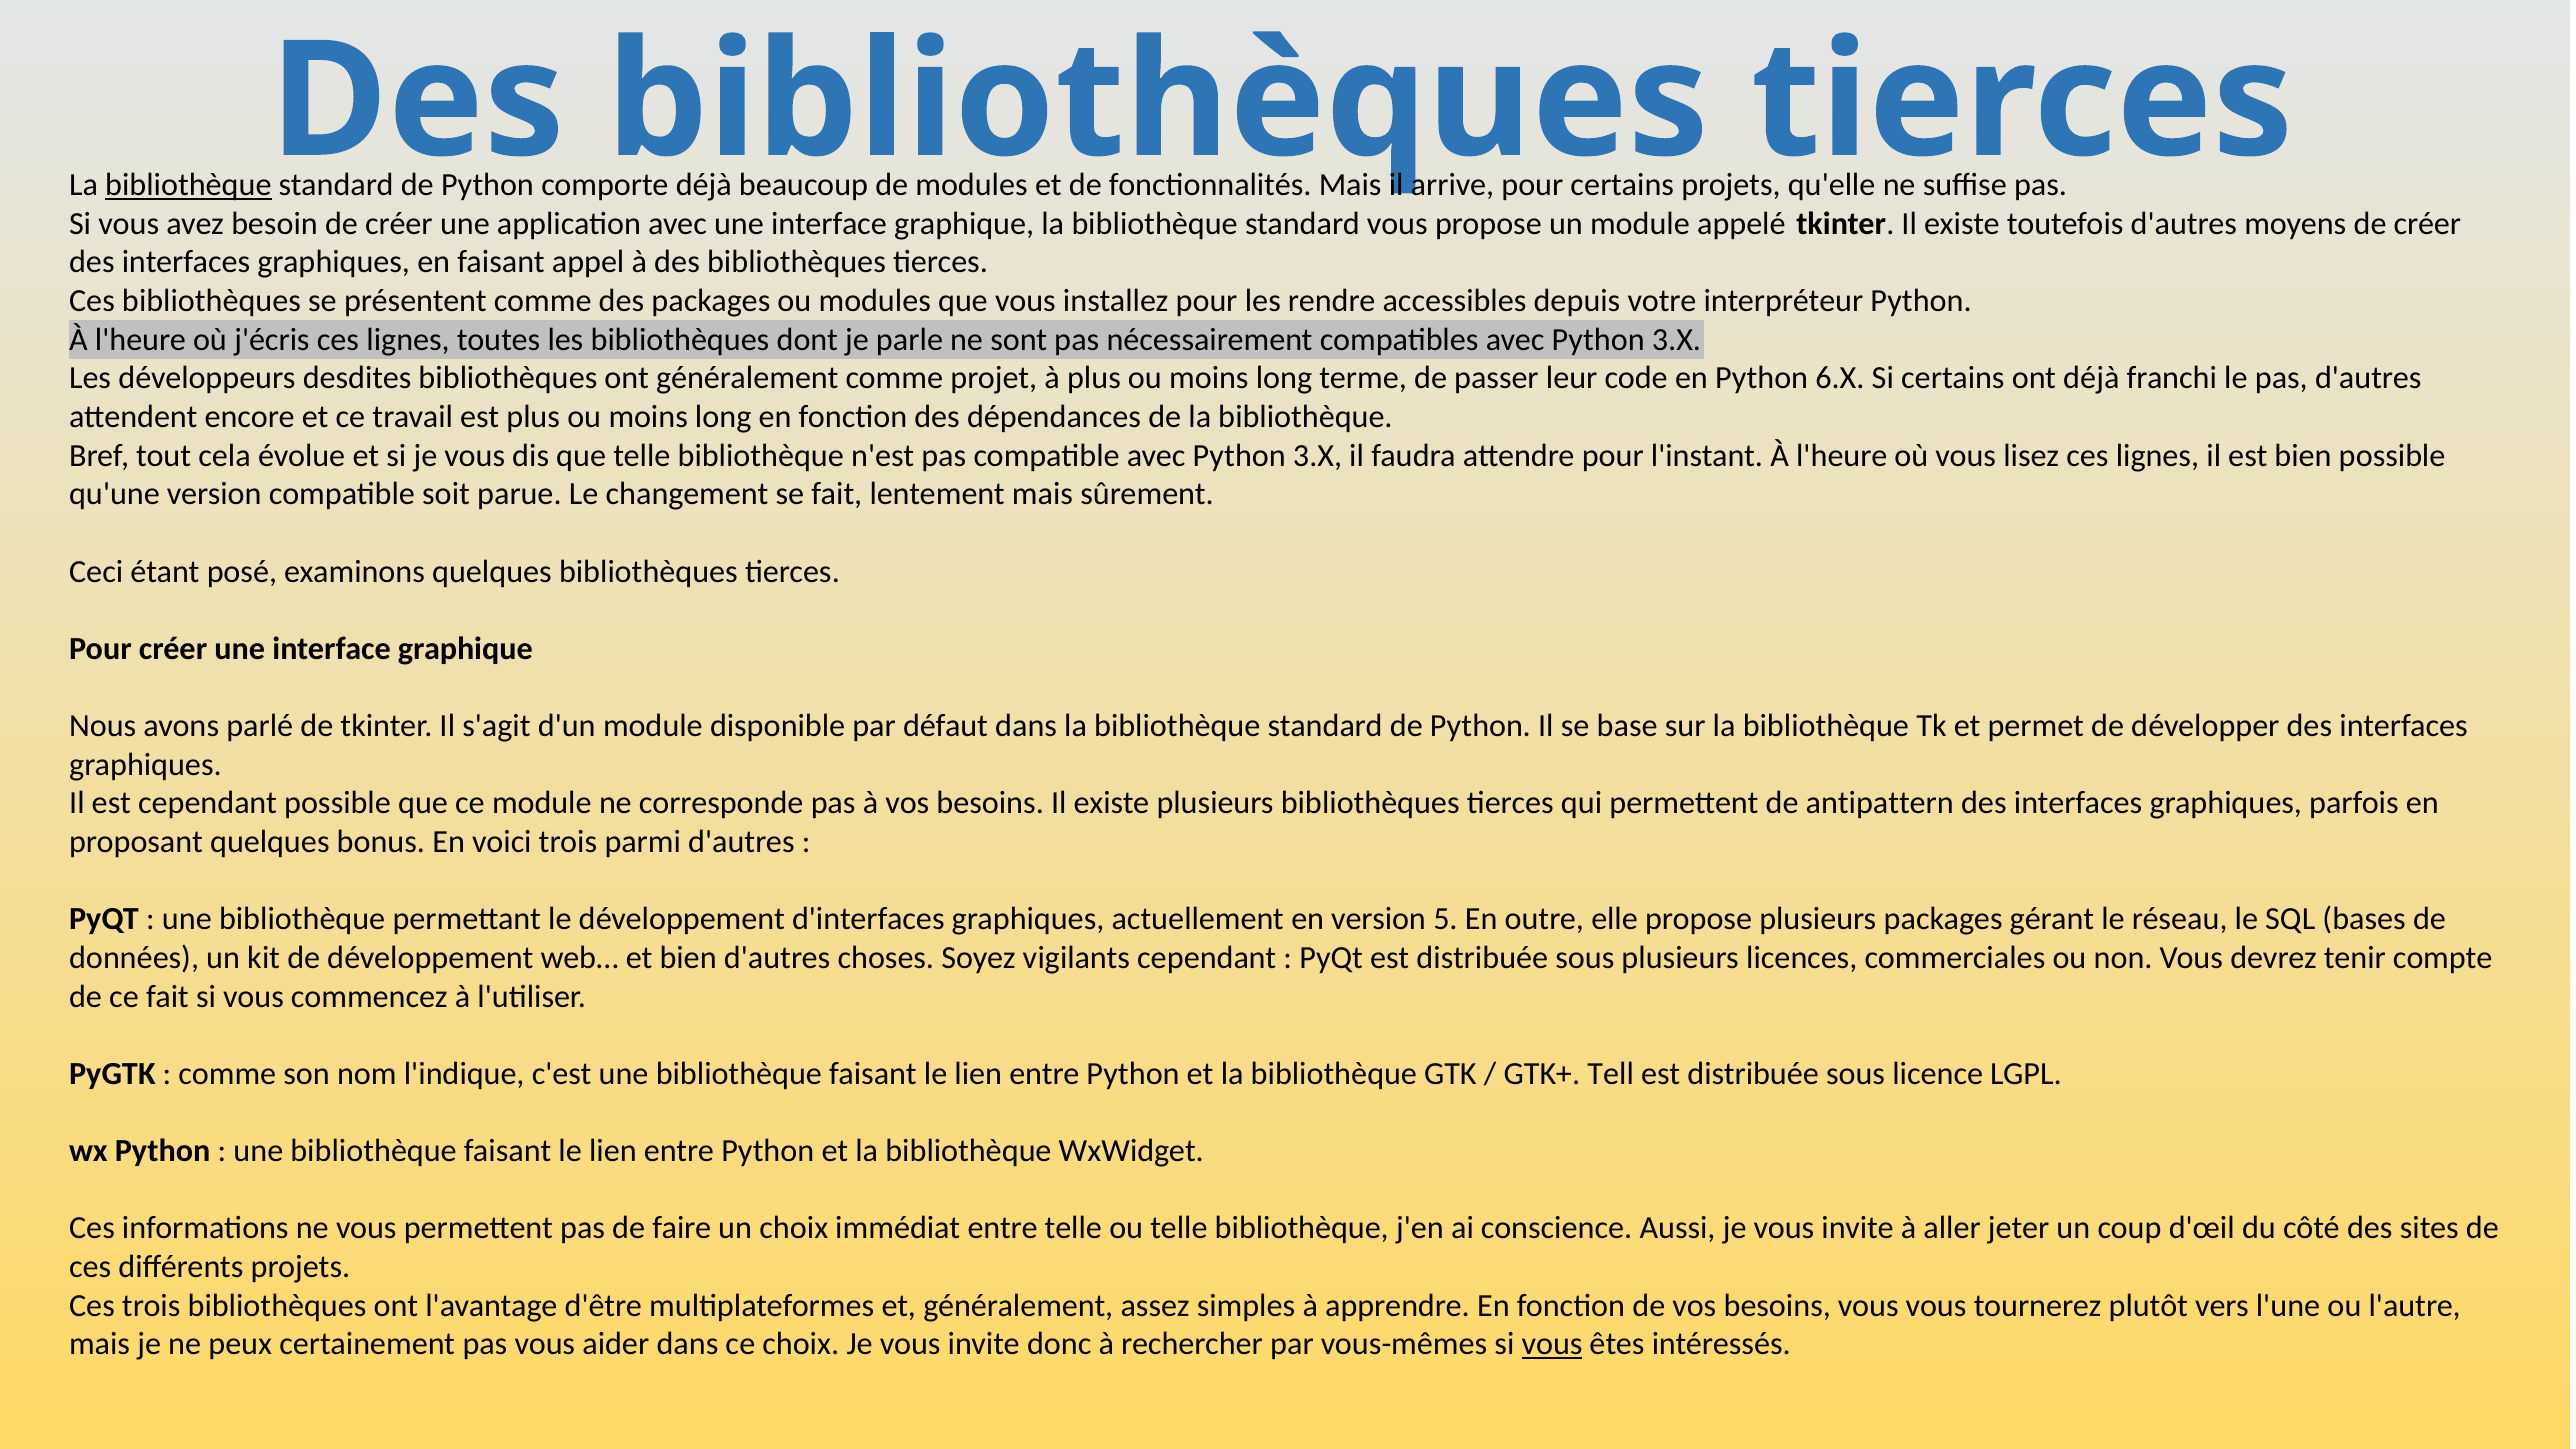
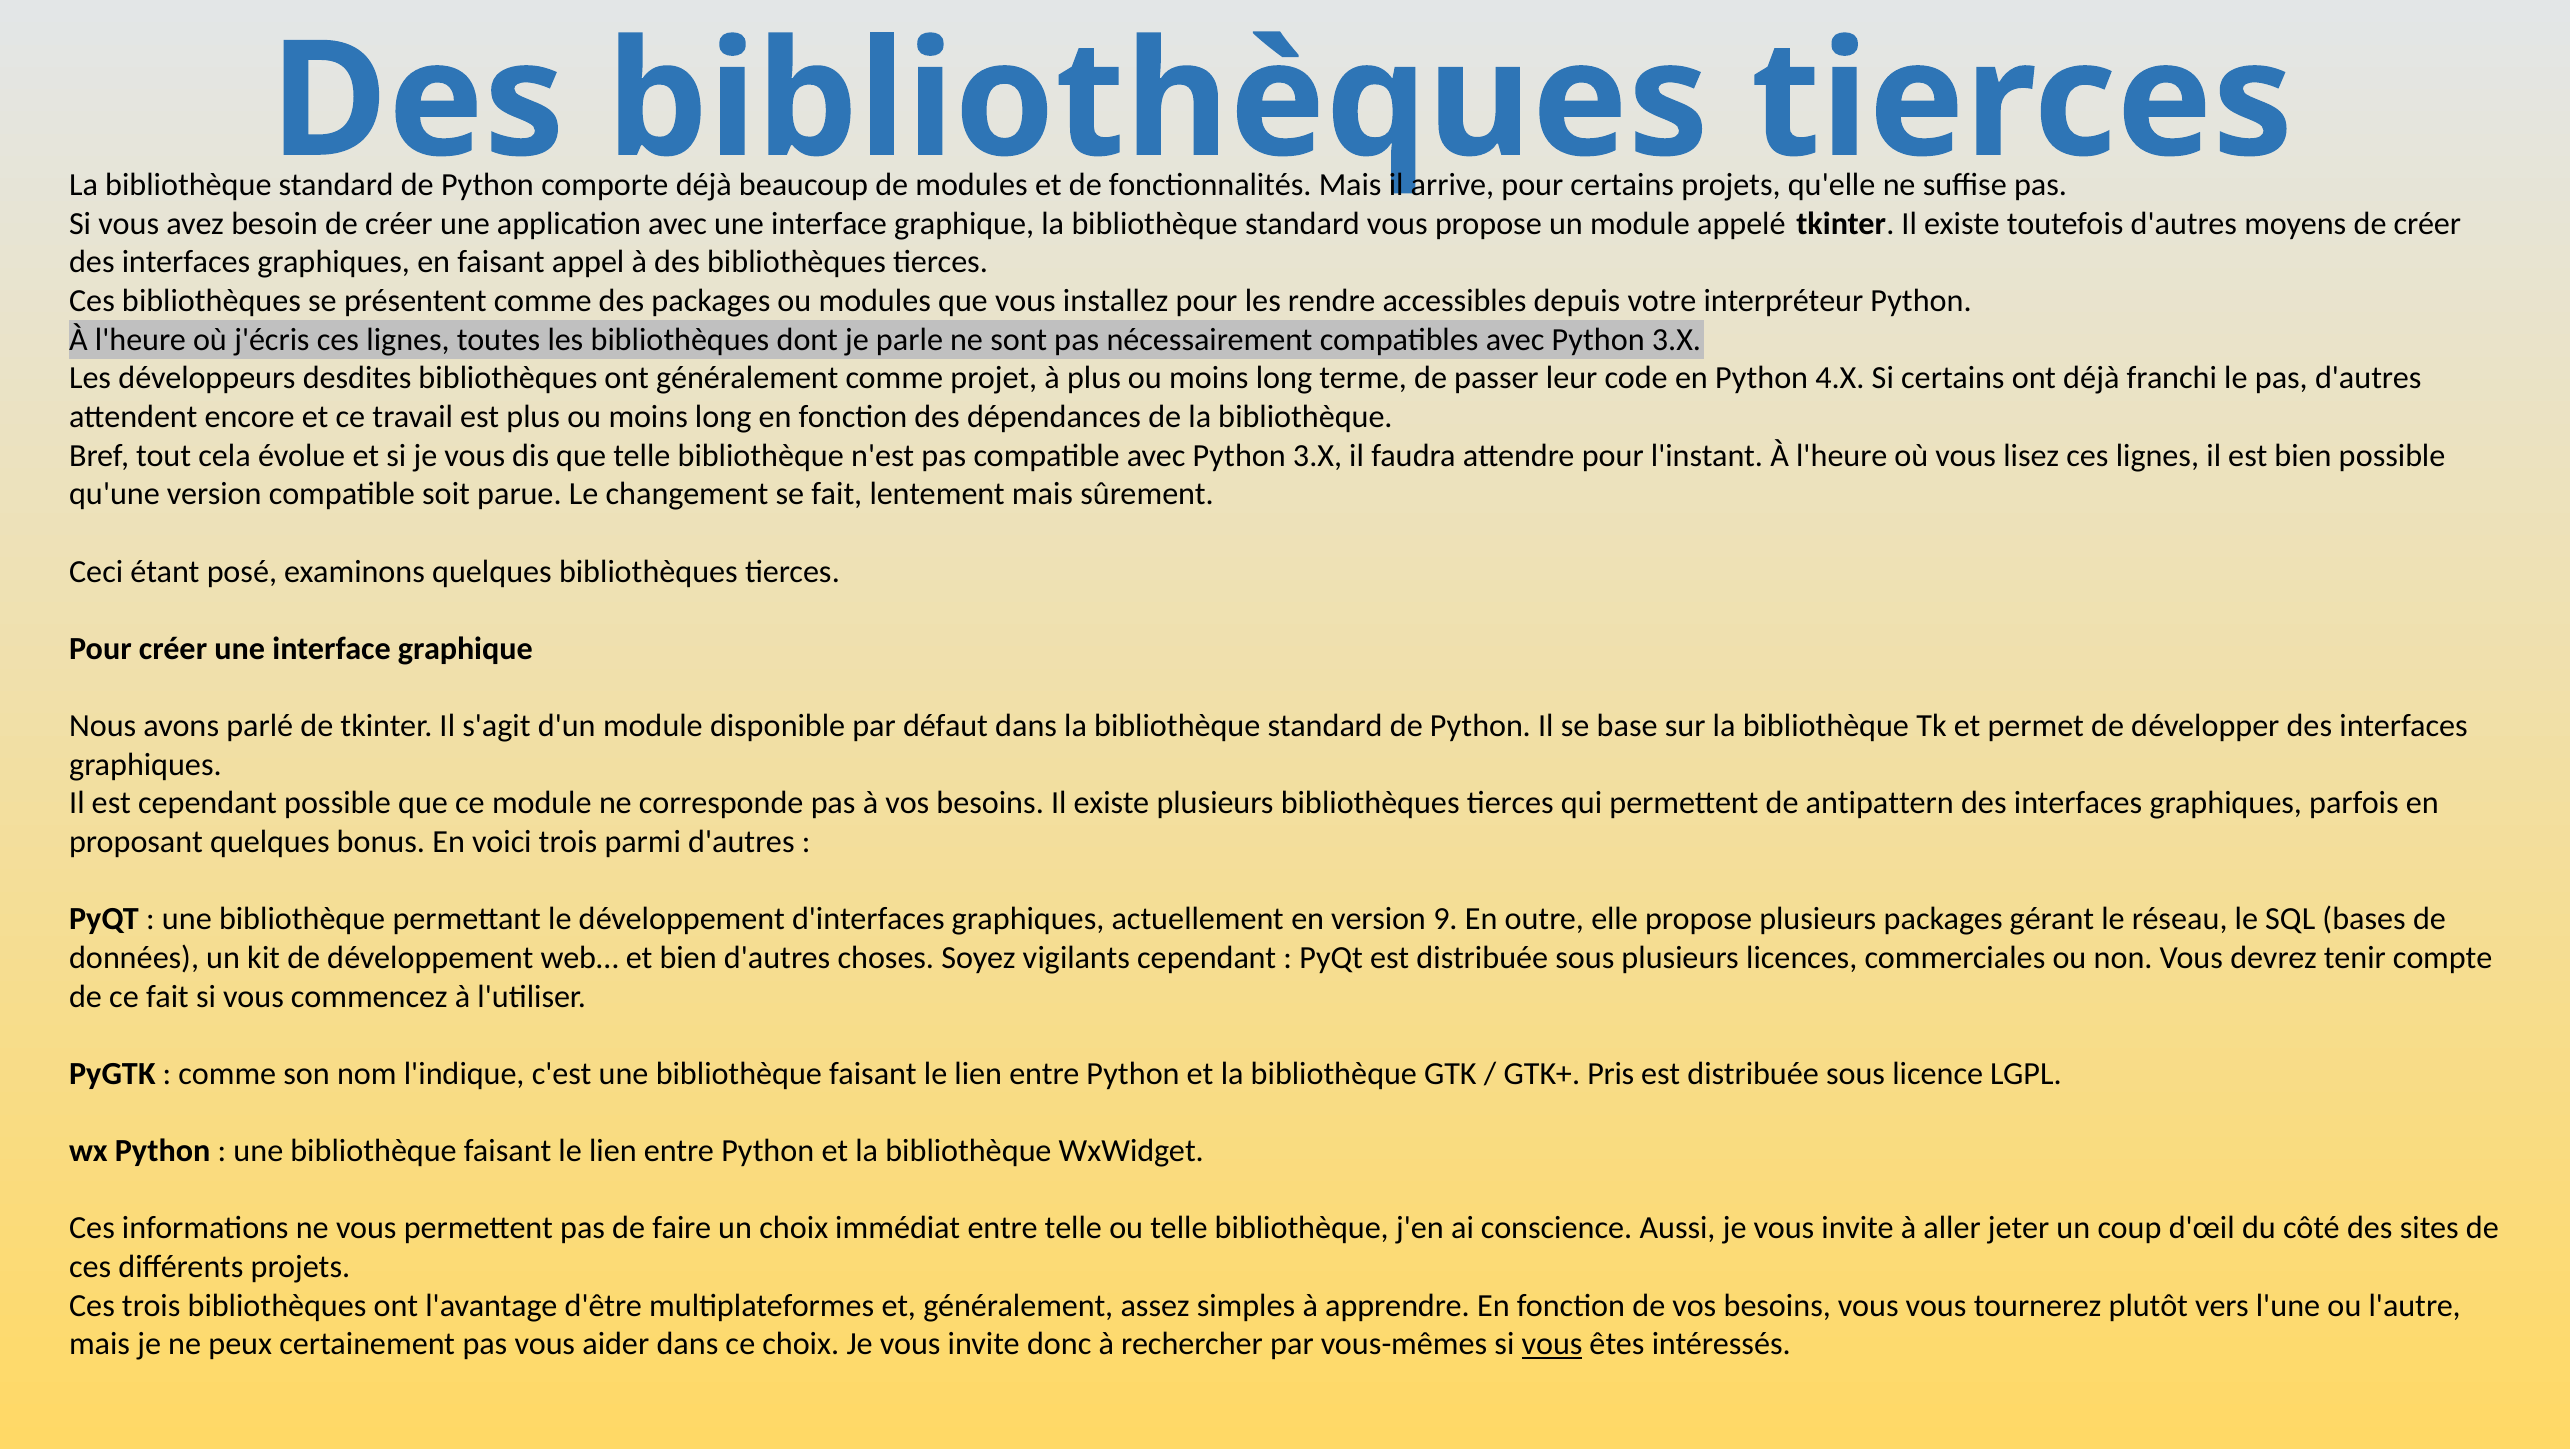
bibliothèque underline: present -> none (188, 185)
6.X: 6.X -> 4.X (1840, 378)
5: 5 -> 9 (1445, 919)
Tell: Tell -> Pris (1611, 1074)
